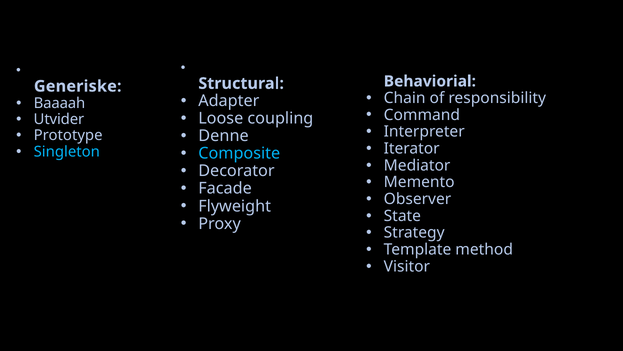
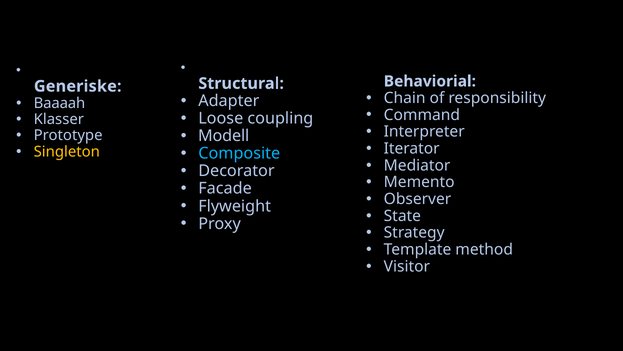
Utvider: Utvider -> Klasser (59, 119)
Denne: Denne -> Modell (224, 136)
Singleton colour: light blue -> yellow (67, 151)
